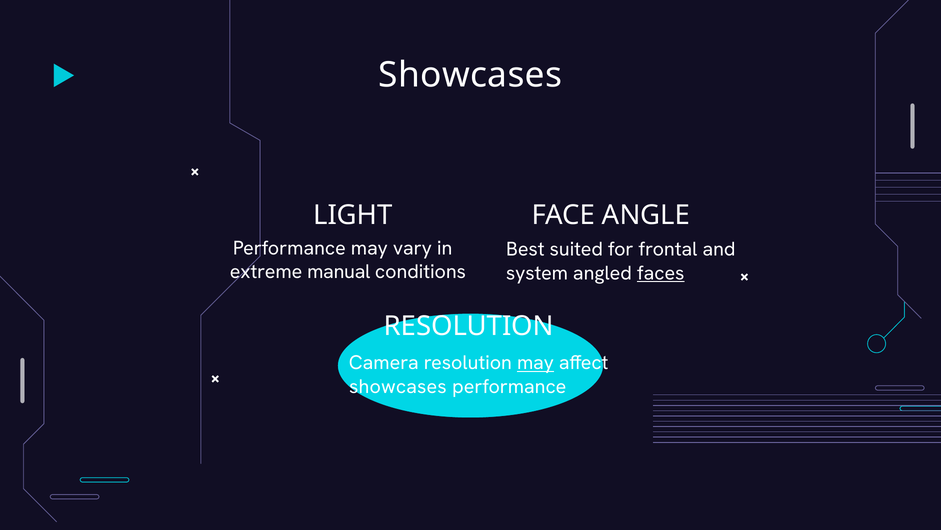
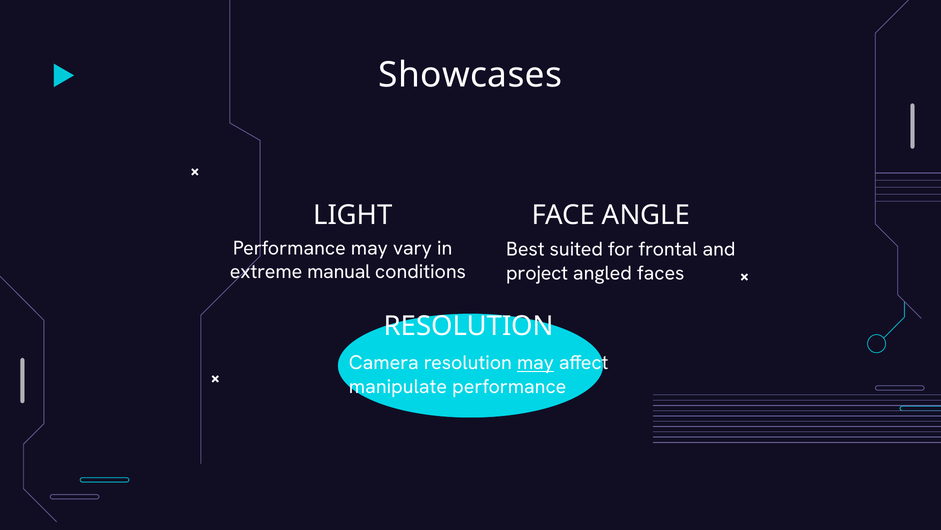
system: system -> project (537, 273)
faces underline: present -> none (661, 273)
showcases: showcases -> manipulate (398, 387)
